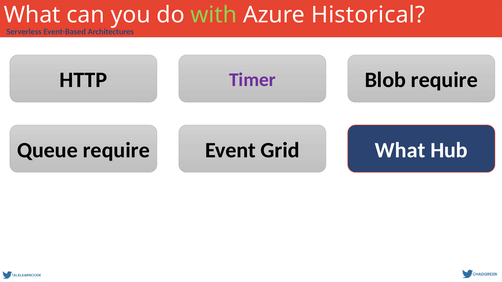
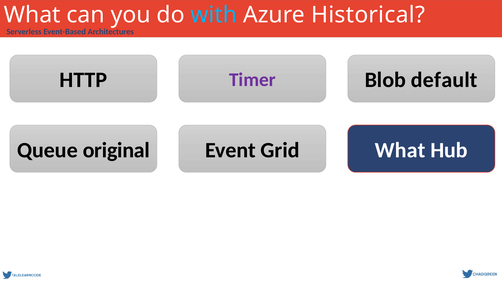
with colour: light green -> light blue (214, 15)
Blob require: require -> default (444, 80)
Queue require: require -> original (116, 150)
